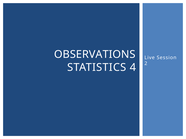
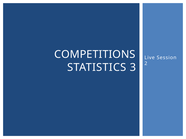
OBSERVATIONS: OBSERVATIONS -> COMPETITIONS (95, 55)
4: 4 -> 3 (133, 68)
